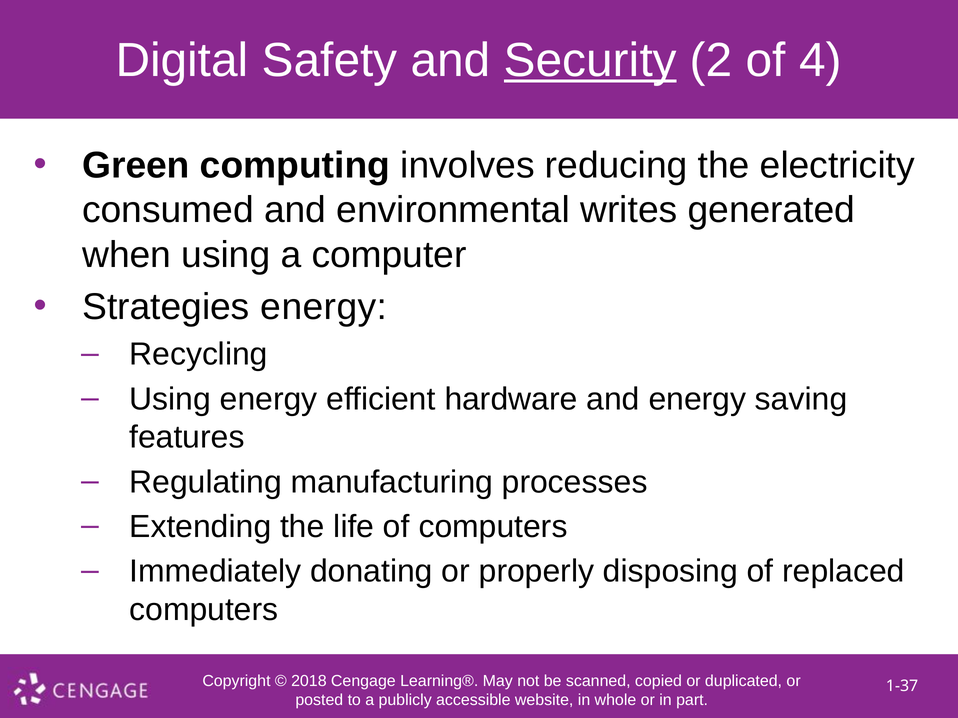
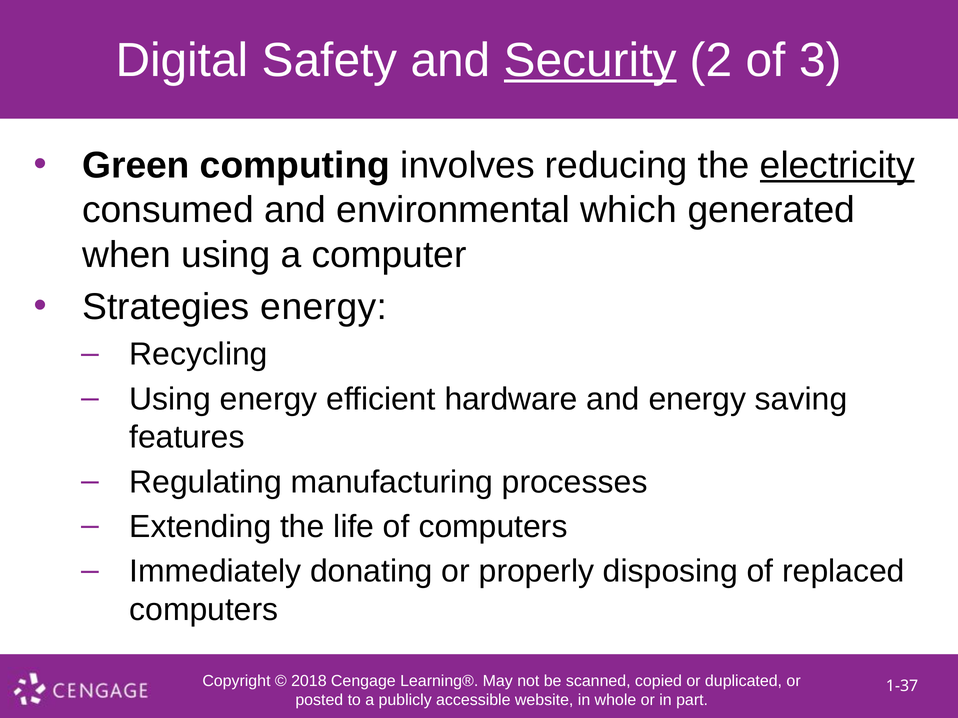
4: 4 -> 3 (820, 61)
electricity underline: none -> present (837, 165)
writes: writes -> which (629, 210)
